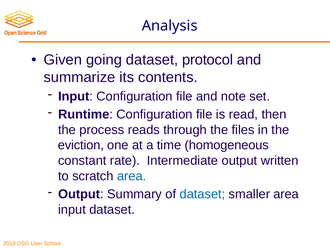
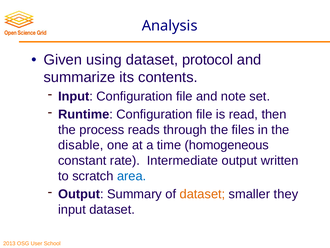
going: going -> using (104, 60)
eviction: eviction -> disable (81, 145)
dataset colour: blue -> orange (202, 194)
smaller area: area -> they (286, 194)
